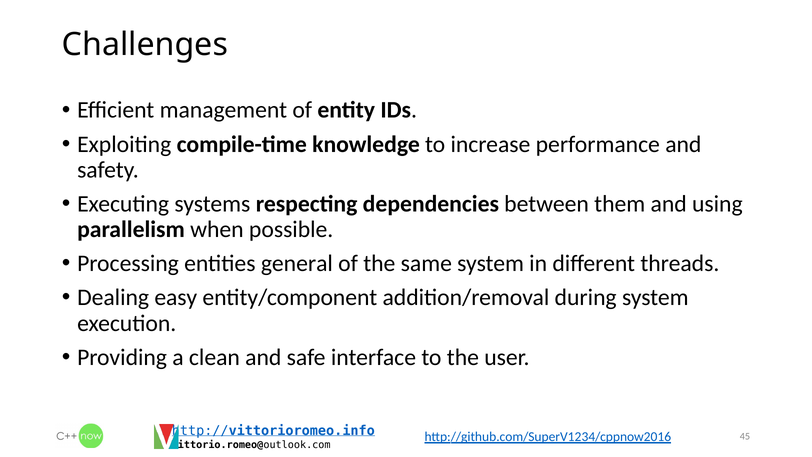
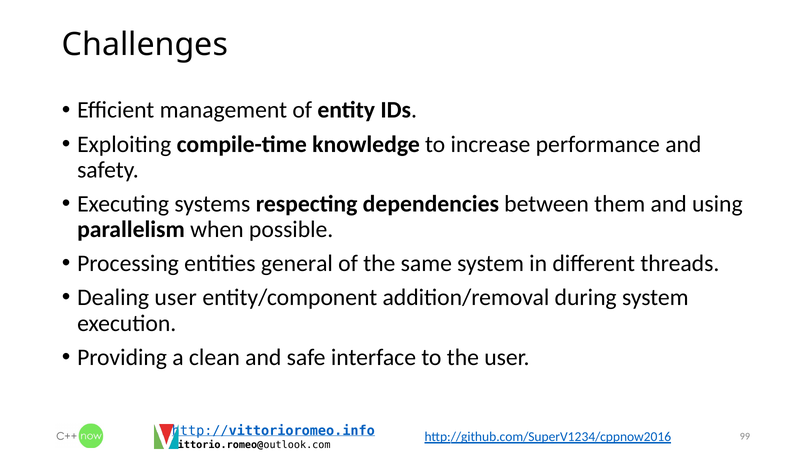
Dealing easy: easy -> user (176, 297)
45: 45 -> 99 (745, 436)
